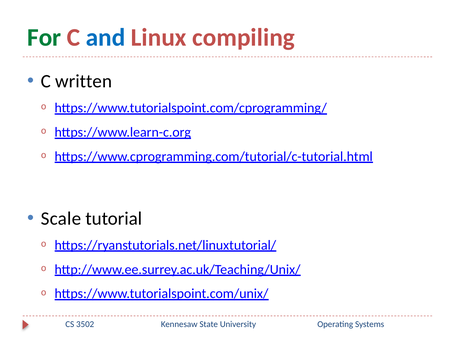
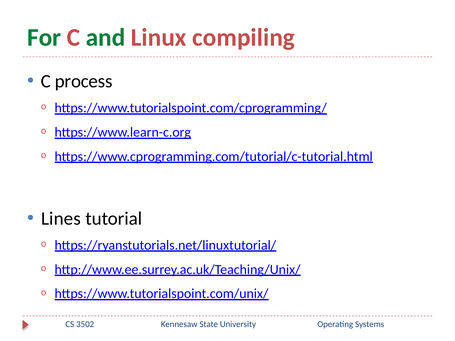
and colour: blue -> green (106, 37)
written: written -> process (84, 81)
Scale: Scale -> Lines (61, 219)
